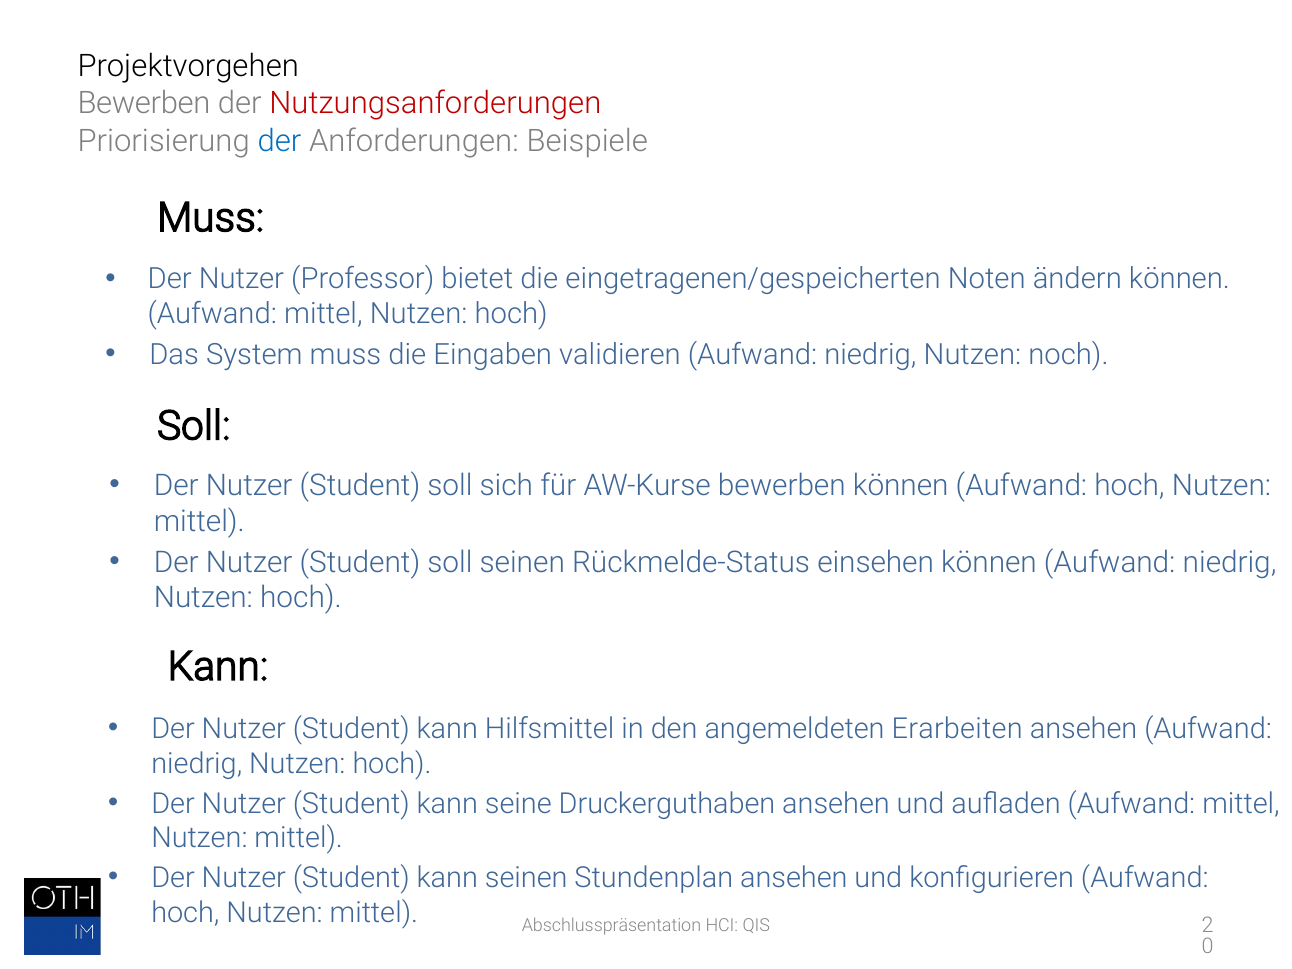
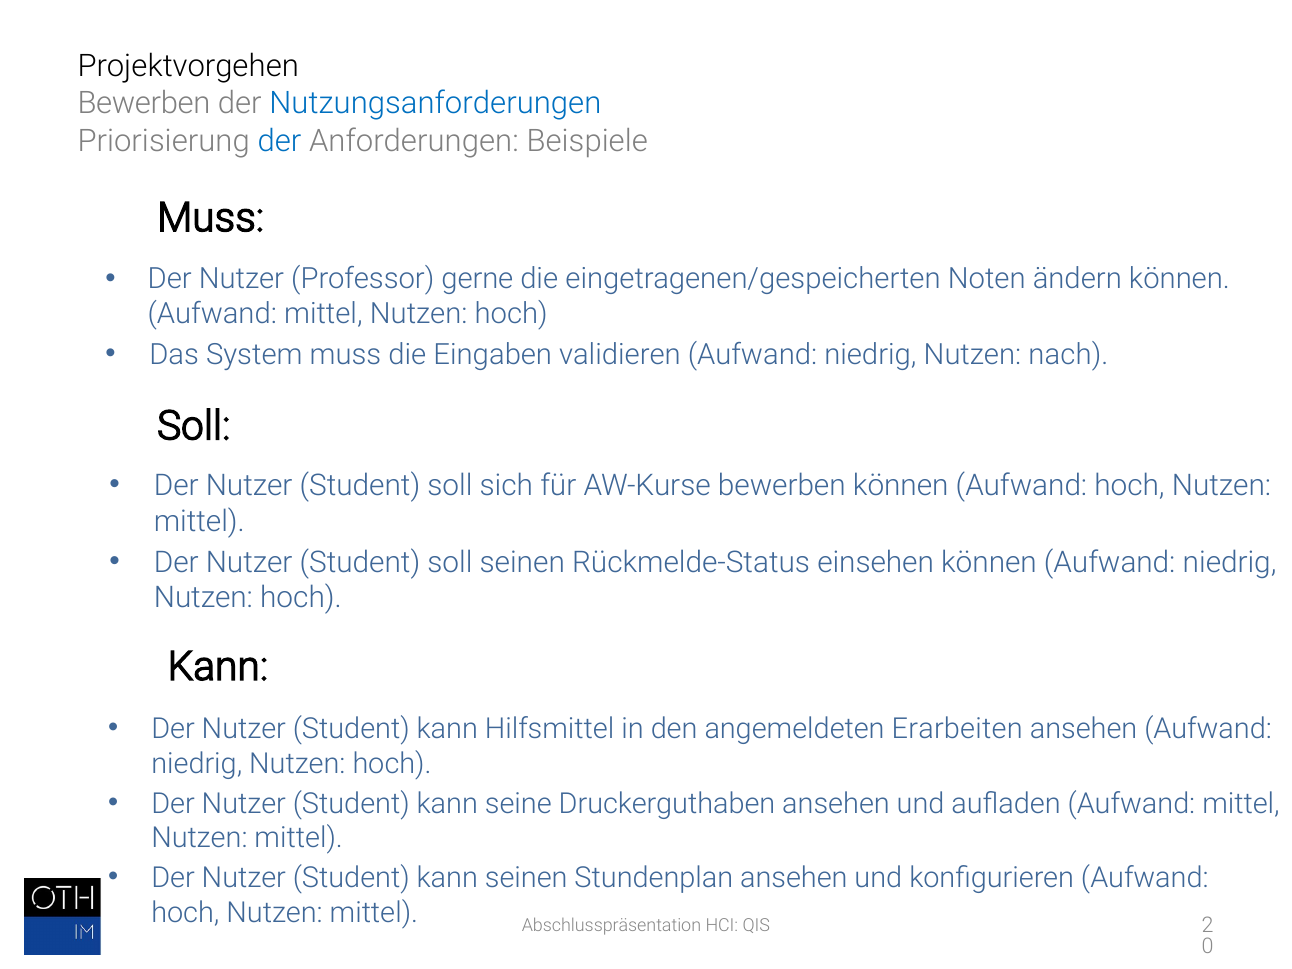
Nutzungsanforderungen colour: red -> blue (435, 104)
bietet: bietet -> gerne (477, 279)
noch: noch -> nach (1068, 355)
